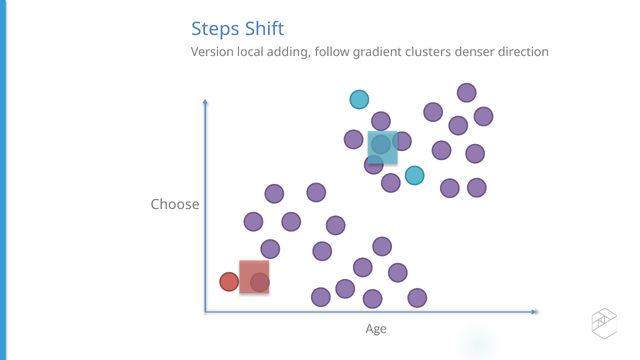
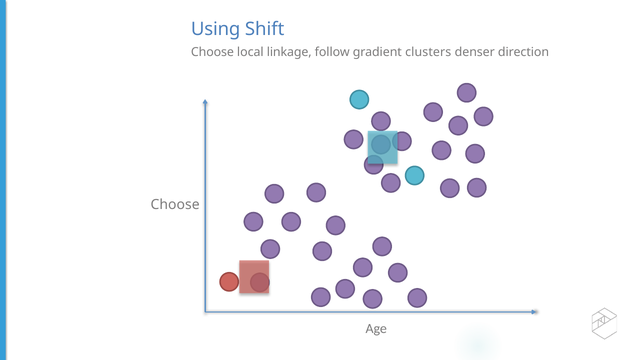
Steps: Steps -> Using (216, 29)
Version: Version -> Choose (212, 52)
adding: adding -> linkage (289, 52)
